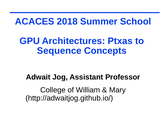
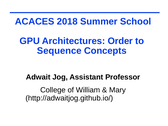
Ptxas: Ptxas -> Order (120, 41)
